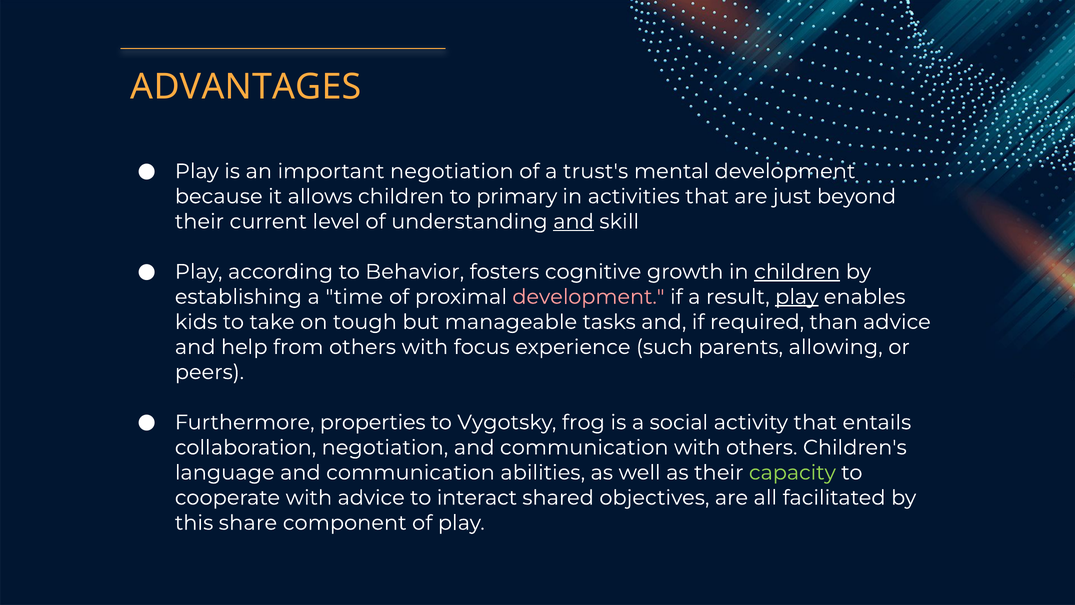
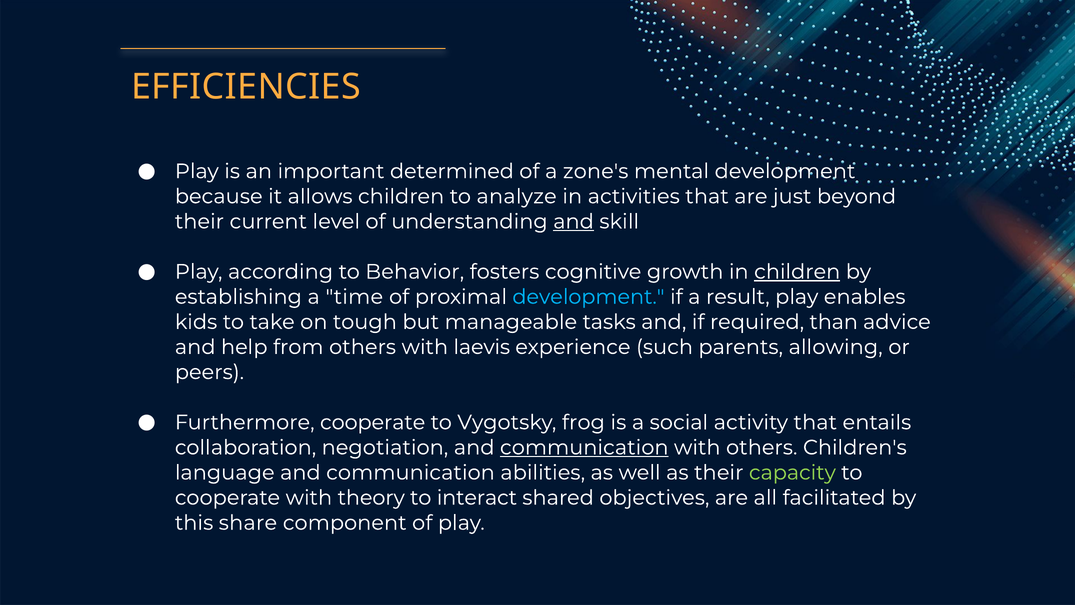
ADVANTAGES: ADVANTAGES -> EFFICIENCIES (246, 87)
important negotiation: negotiation -> determined (452, 171)
trust's: trust's -> zone's (596, 171)
primary: primary -> analyze (517, 196)
development colour: pink -> light blue (588, 297)
play underline: present -> none (797, 297)
focus: focus -> laevis (482, 347)
Furthermore properties: properties -> cooperate (373, 422)
communication underline: none -> present (584, 447)
with advice: advice -> theory (371, 498)
